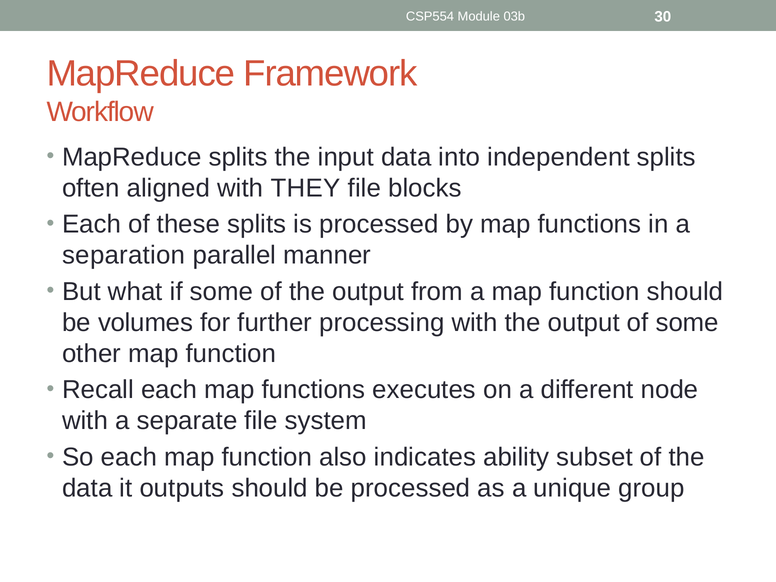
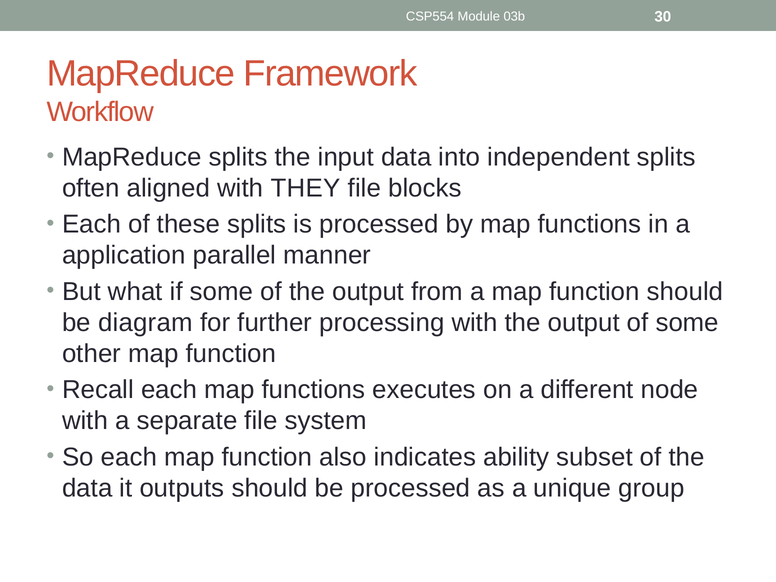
separation: separation -> application (124, 255)
volumes: volumes -> diagram (145, 323)
